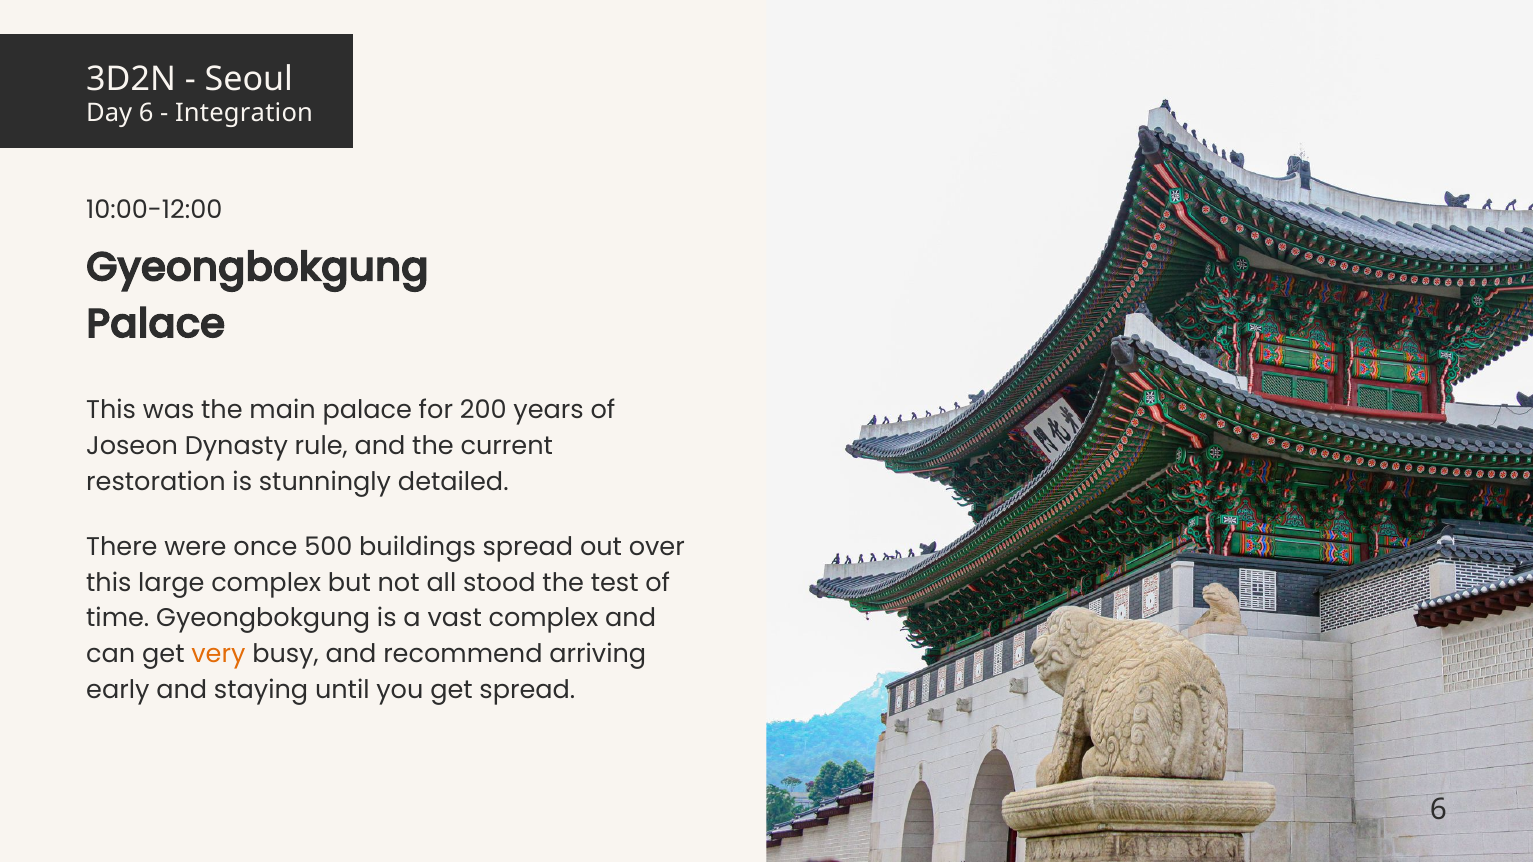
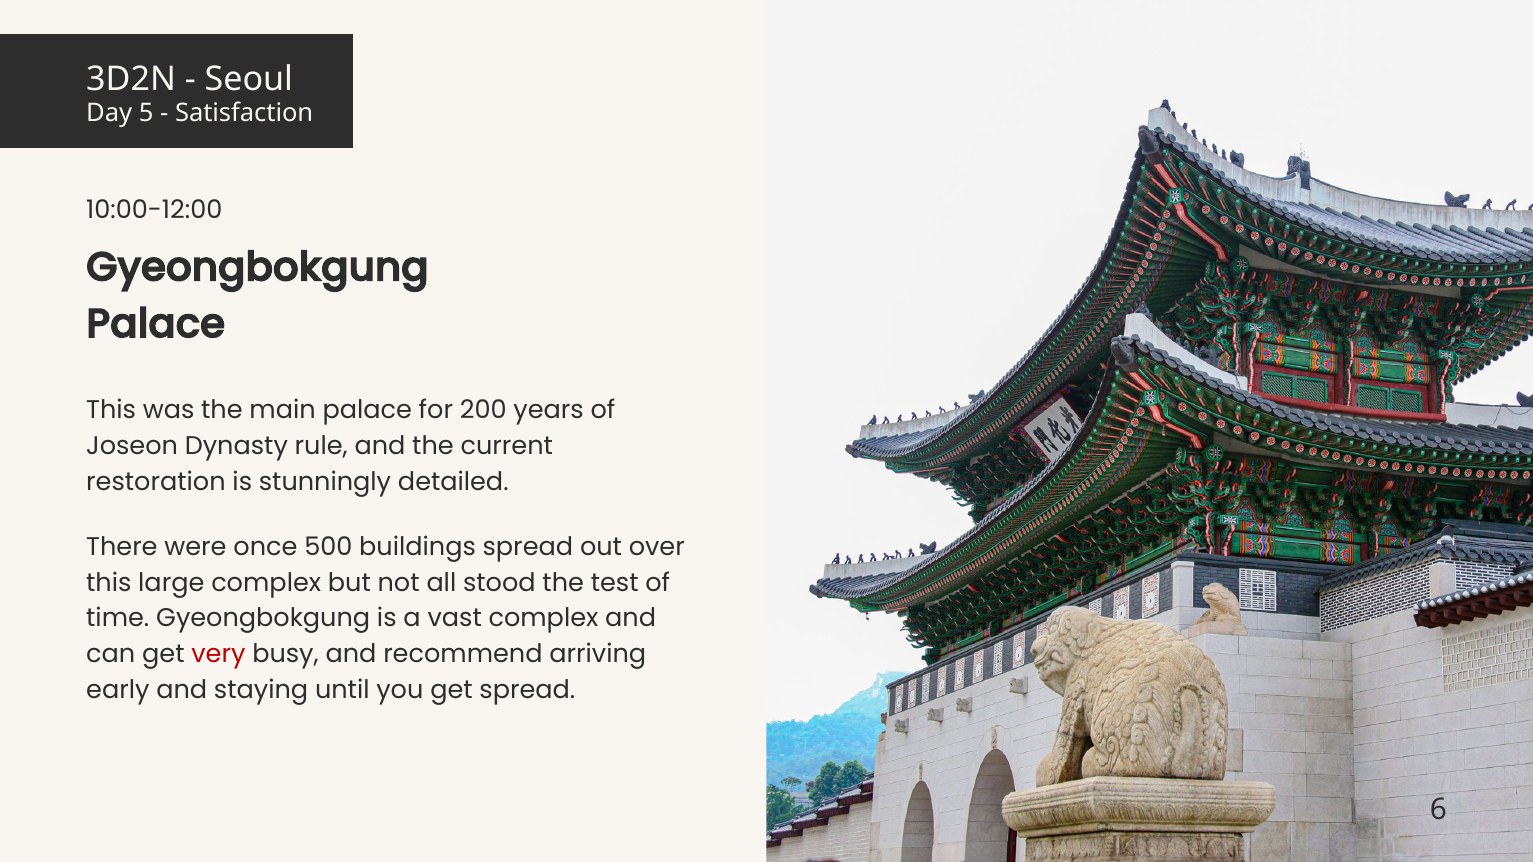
Day 6: 6 -> 5 (146, 113)
Integration: Integration -> Satisfaction (244, 113)
very colour: orange -> red (218, 654)
